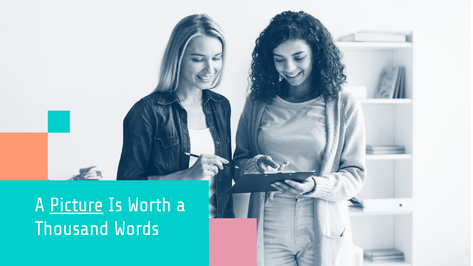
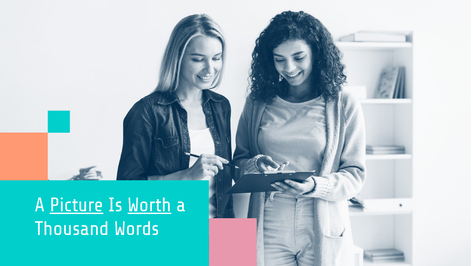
Worth underline: none -> present (149, 205)
